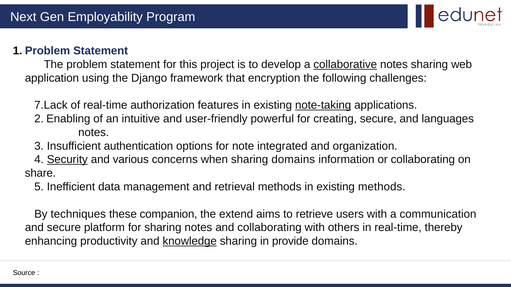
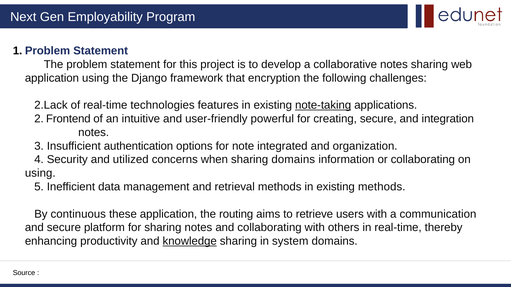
collaborative underline: present -> none (345, 64)
7.Lack: 7.Lack -> 2.Lack (51, 105)
authorization: authorization -> technologies (163, 105)
Enabling: Enabling -> Frontend (68, 119)
languages: languages -> integration (448, 119)
Security underline: present -> none (67, 160)
various: various -> utilized (131, 160)
share: share -> using (40, 173)
techniques: techniques -> continuous (78, 214)
these companion: companion -> application (169, 214)
extend: extend -> routing (236, 214)
provide: provide -> system (290, 242)
